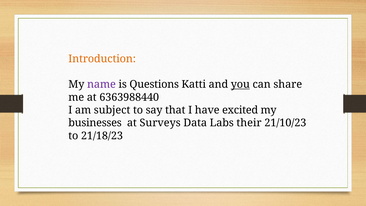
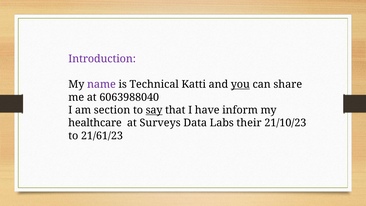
Introduction colour: orange -> purple (102, 59)
Questions: Questions -> Technical (154, 84)
6363988440: 6363988440 -> 6063988040 (129, 97)
subject: subject -> section (112, 110)
say underline: none -> present (154, 110)
excited: excited -> inform (240, 110)
businesses: businesses -> healthcare (95, 123)
21/18/23: 21/18/23 -> 21/61/23 (102, 136)
